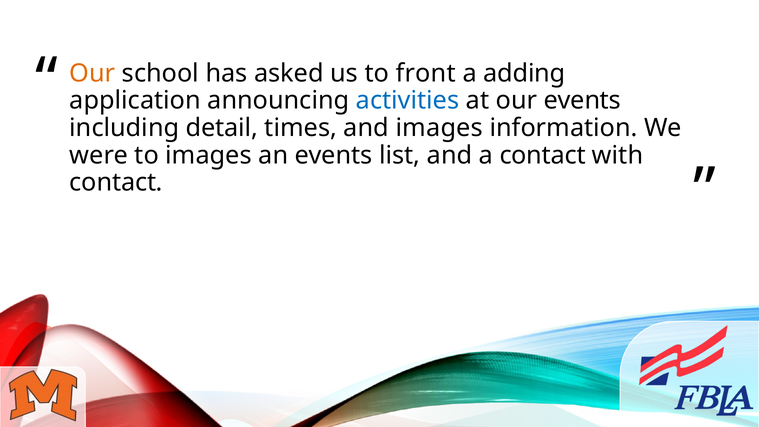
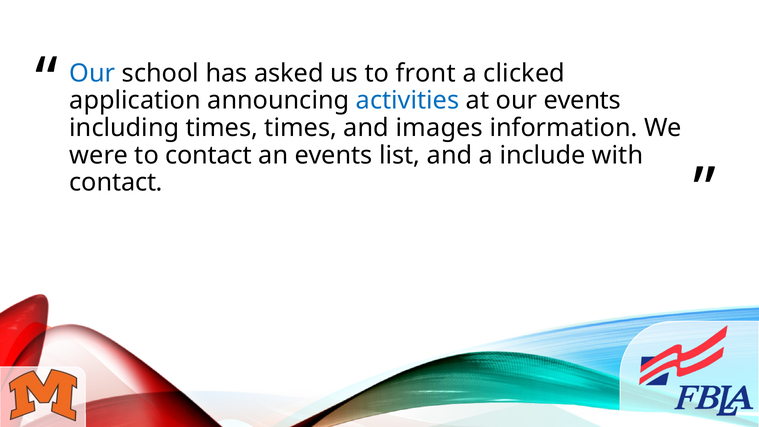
Our colour: orange -> blue (92, 73)
adding: adding -> clicked (524, 73)
including detail: detail -> times (222, 128)
to images: images -> contact (209, 155)
a contact: contact -> include (543, 155)
